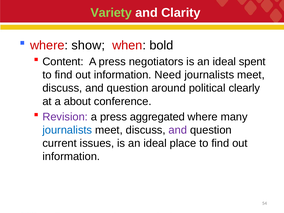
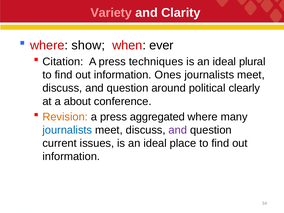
Variety colour: light green -> pink (111, 13)
bold: bold -> ever (161, 45)
Content: Content -> Citation (63, 62)
negotiators: negotiators -> techniques (156, 62)
spent: spent -> plural (252, 62)
Need: Need -> Ones (168, 75)
Revision colour: purple -> orange (65, 117)
